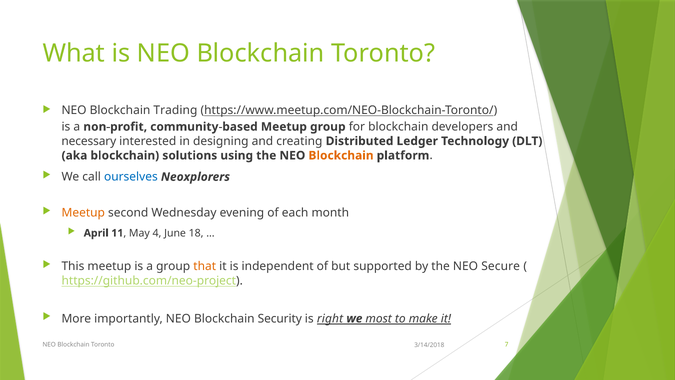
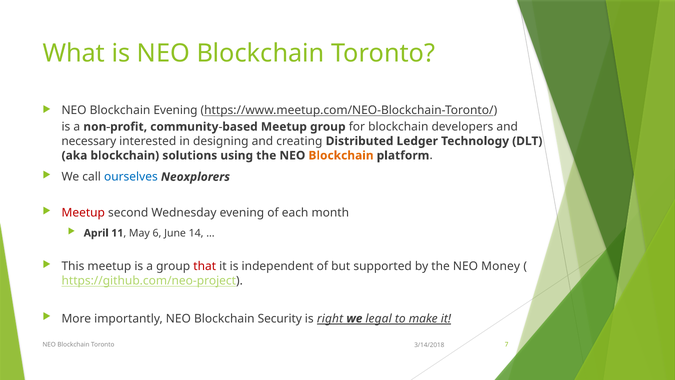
Blockchain Trading: Trading -> Evening (175, 110)
Meetup colour: orange -> red (83, 212)
4: 4 -> 6 (157, 233)
18: 18 -> 14 (196, 233)
that colour: orange -> red (205, 266)
Secure: Secure -> Money (501, 266)
most: most -> legal (379, 318)
